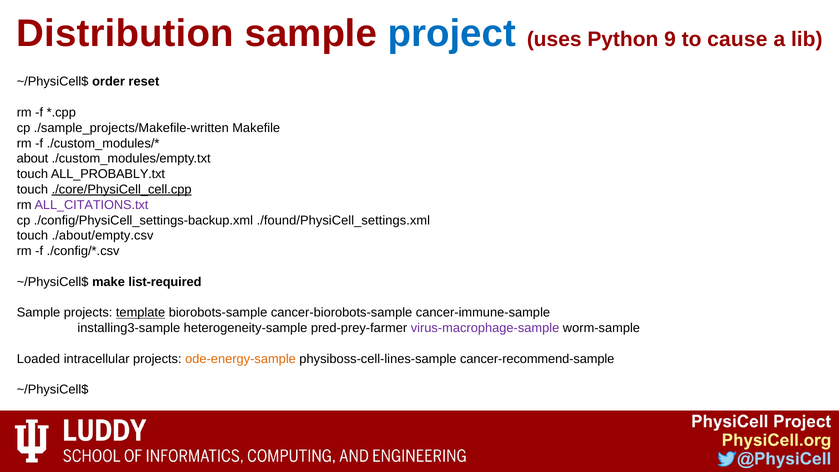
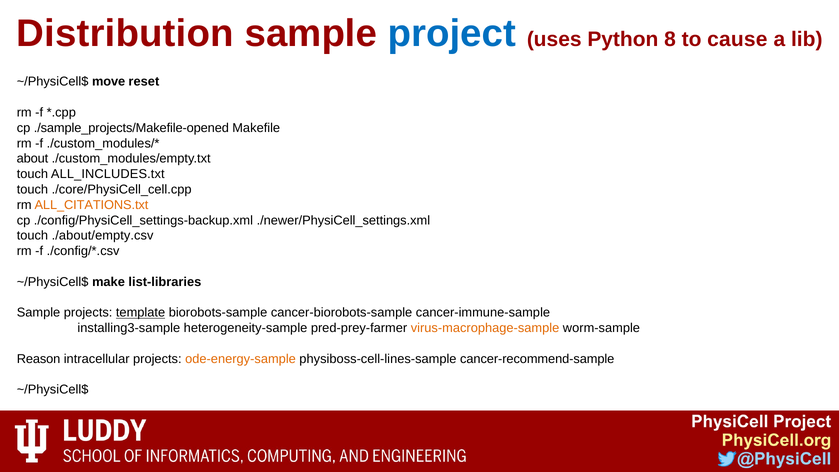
9: 9 -> 8 (670, 39)
order: order -> move (109, 82)
./sample_projects/Makefile-written: ./sample_projects/Makefile-written -> ./sample_projects/Makefile-opened (131, 128)
ALL_PROBABLY.txt: ALL_PROBABLY.txt -> ALL_INCLUDES.txt (108, 174)
./core/PhysiCell_cell.cpp underline: present -> none (122, 190)
ALL_CITATIONS.txt colour: purple -> orange (91, 205)
./found/PhysiCell_settings.xml: ./found/PhysiCell_settings.xml -> ./newer/PhysiCell_settings.xml (343, 220)
list-required: list-required -> list-libraries (165, 282)
virus-macrophage-sample colour: purple -> orange (485, 328)
Loaded: Loaded -> Reason (39, 359)
